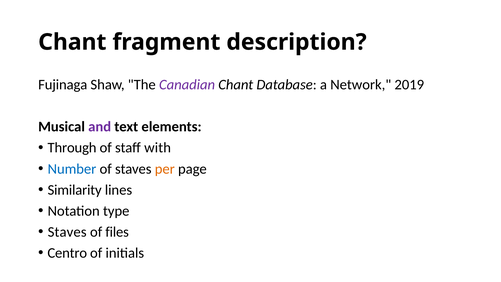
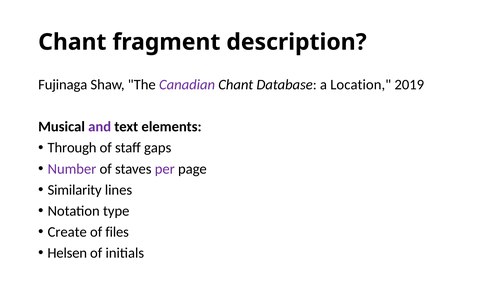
Network: Network -> Location (361, 85)
with: with -> gaps (158, 148)
Number colour: blue -> purple (72, 169)
per colour: orange -> purple (165, 169)
Staves: Staves -> Create (67, 232)
Centro: Centro -> Helsen (67, 253)
